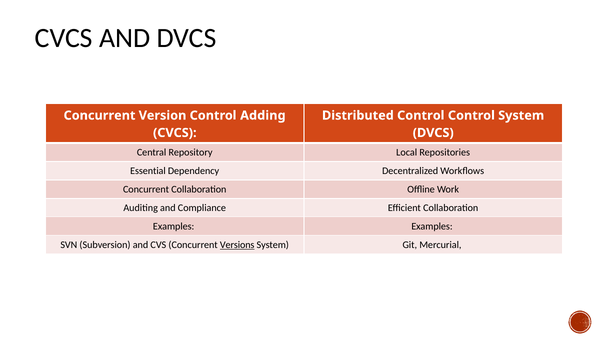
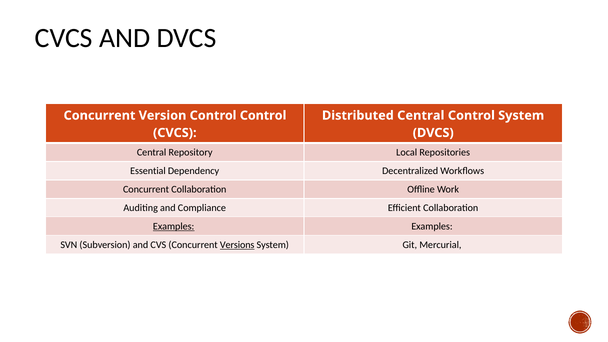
Control Adding: Adding -> Control (263, 115)
Distributed Control: Control -> Central (421, 115)
Examples underline: none -> present (174, 227)
